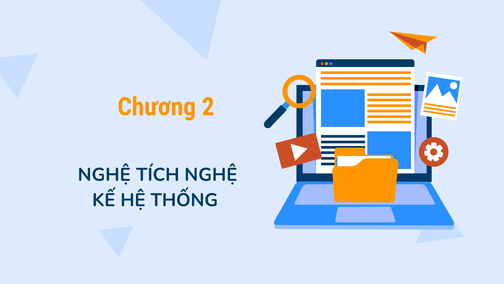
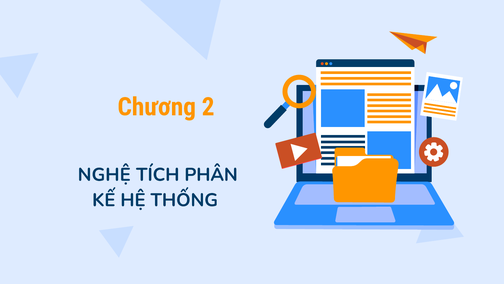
TÍCH NGHỆ: NGHỆ -> PHÂN (211, 174)
